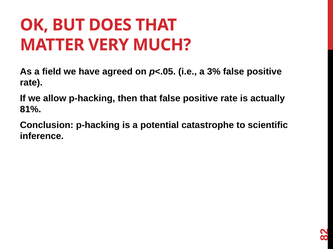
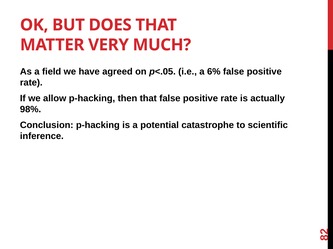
3%: 3% -> 6% (214, 72)
81%: 81% -> 98% (31, 110)
